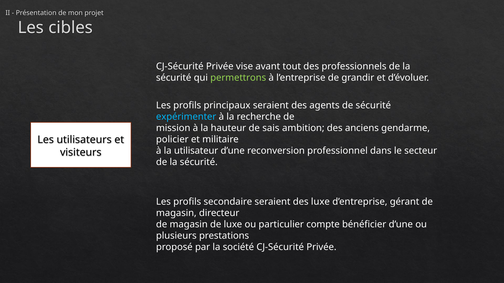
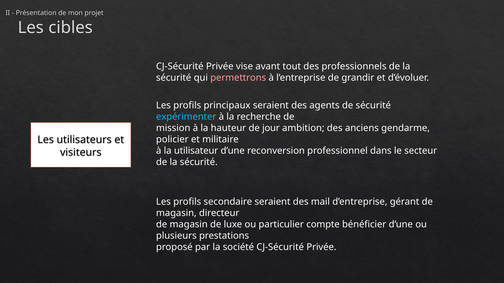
permettrons colour: light green -> pink (238, 78)
sais: sais -> jour (271, 128)
des luxe: luxe -> mail (320, 202)
